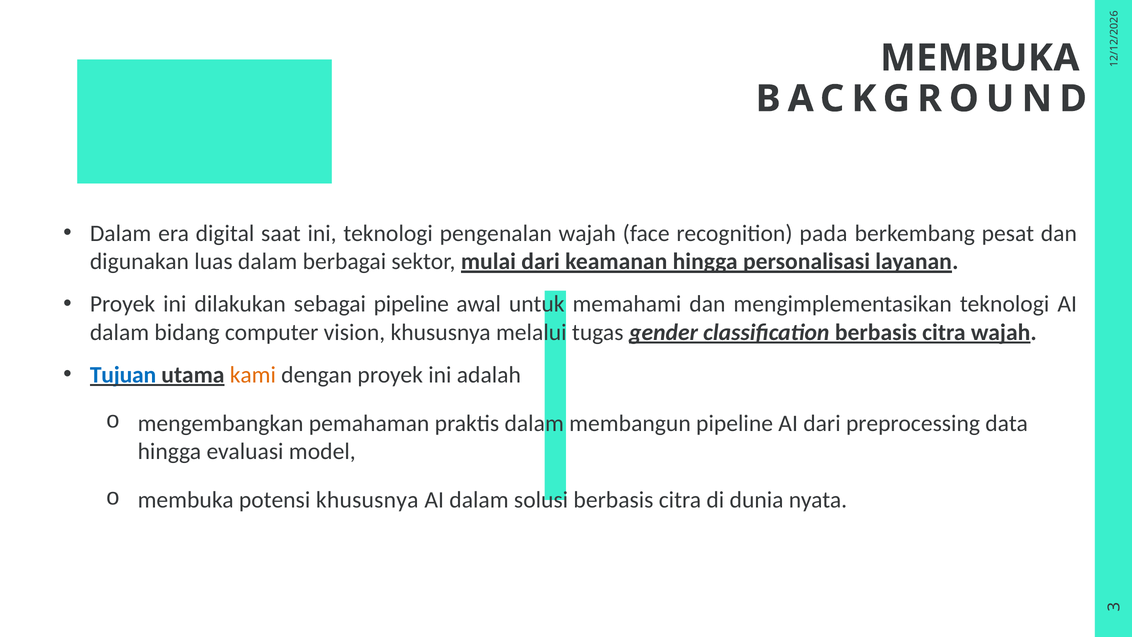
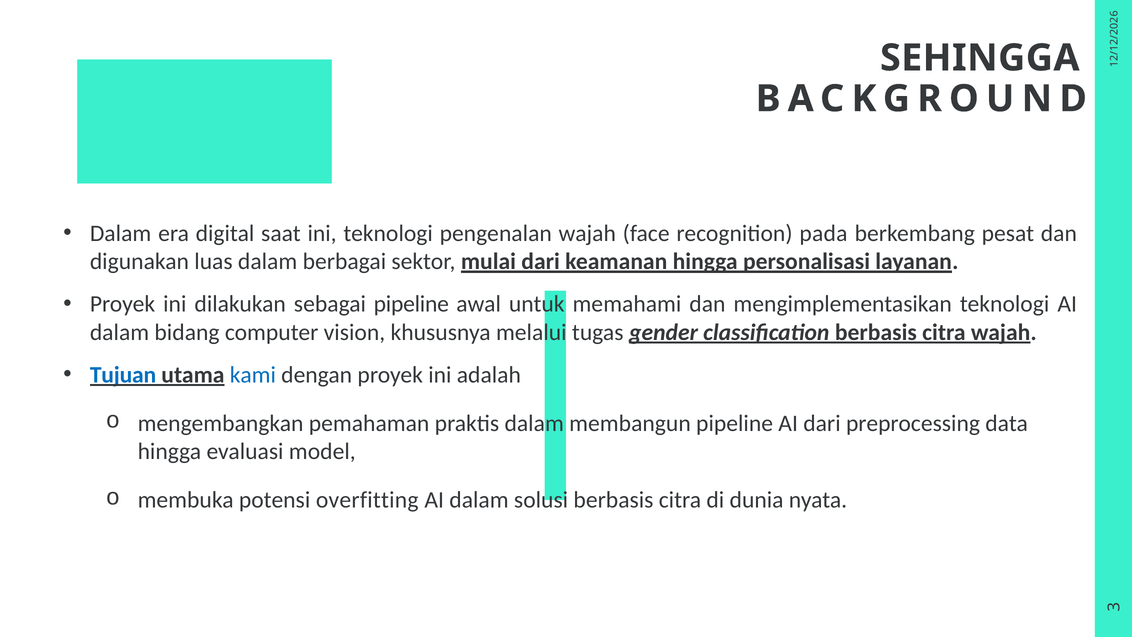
MEMBUKA: MEMBUKA -> SEHINGGA (980, 58)
kami colour: orange -> blue (253, 375)
potensi khususnya: khususnya -> overfitting (367, 500)
